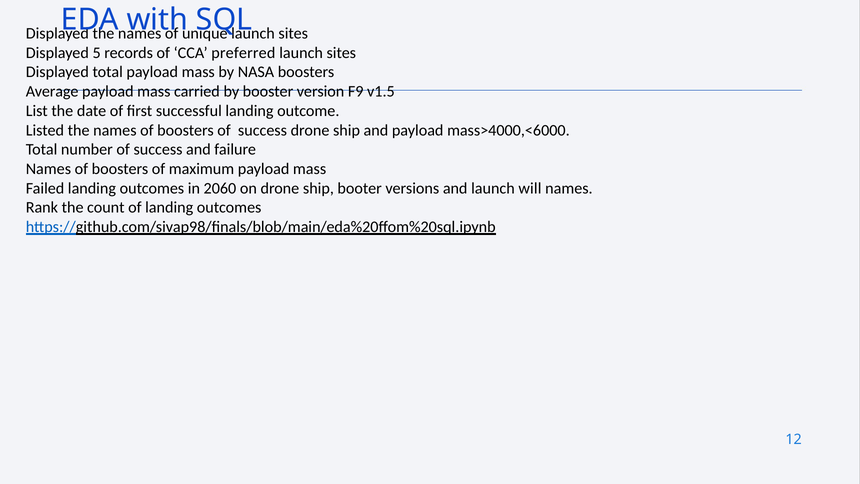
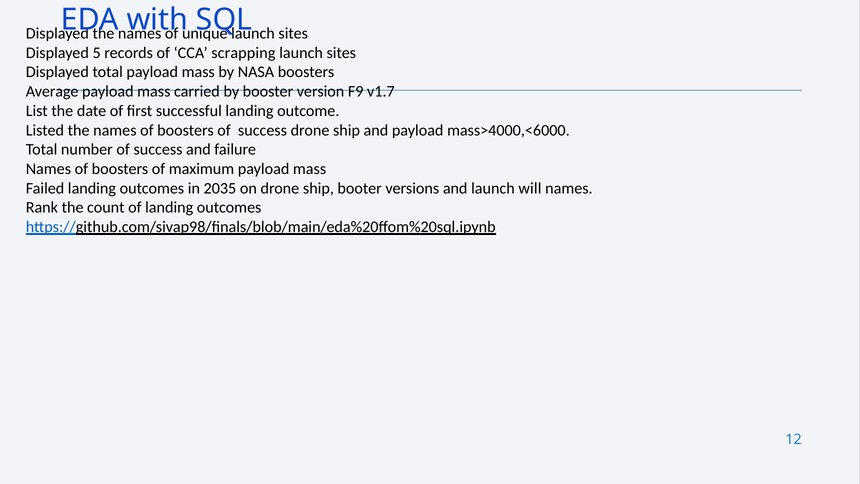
preferred: preferred -> scrapping (243, 53)
v1.5: v1.5 -> v1.7 (381, 91)
2060: 2060 -> 2035 (220, 188)
